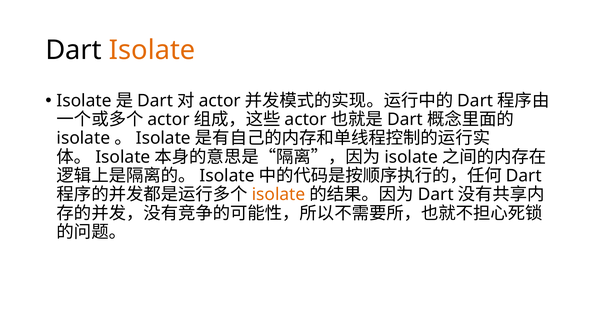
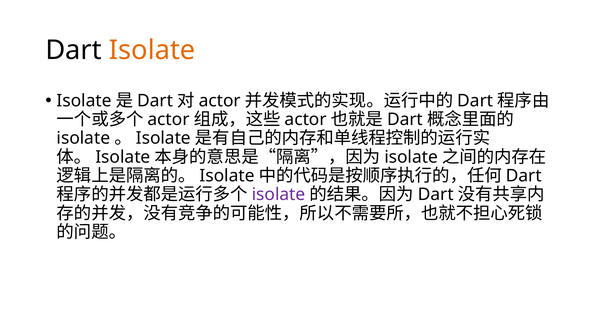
isolate colour: orange -> purple (279, 195)
